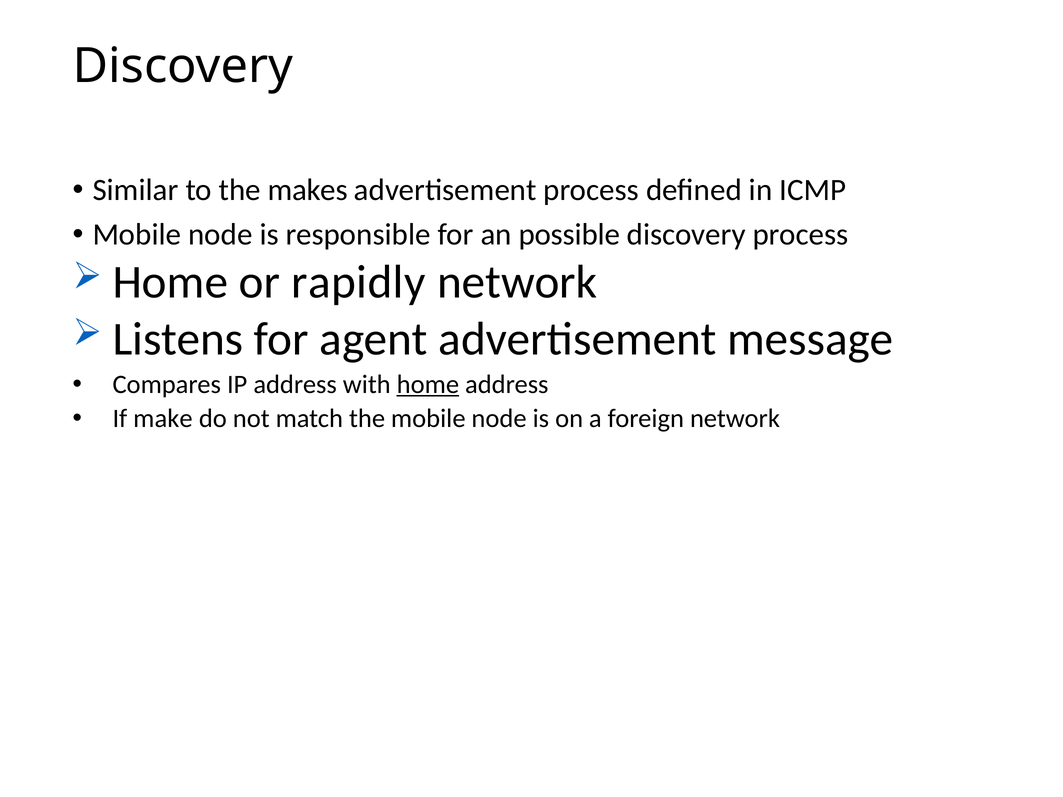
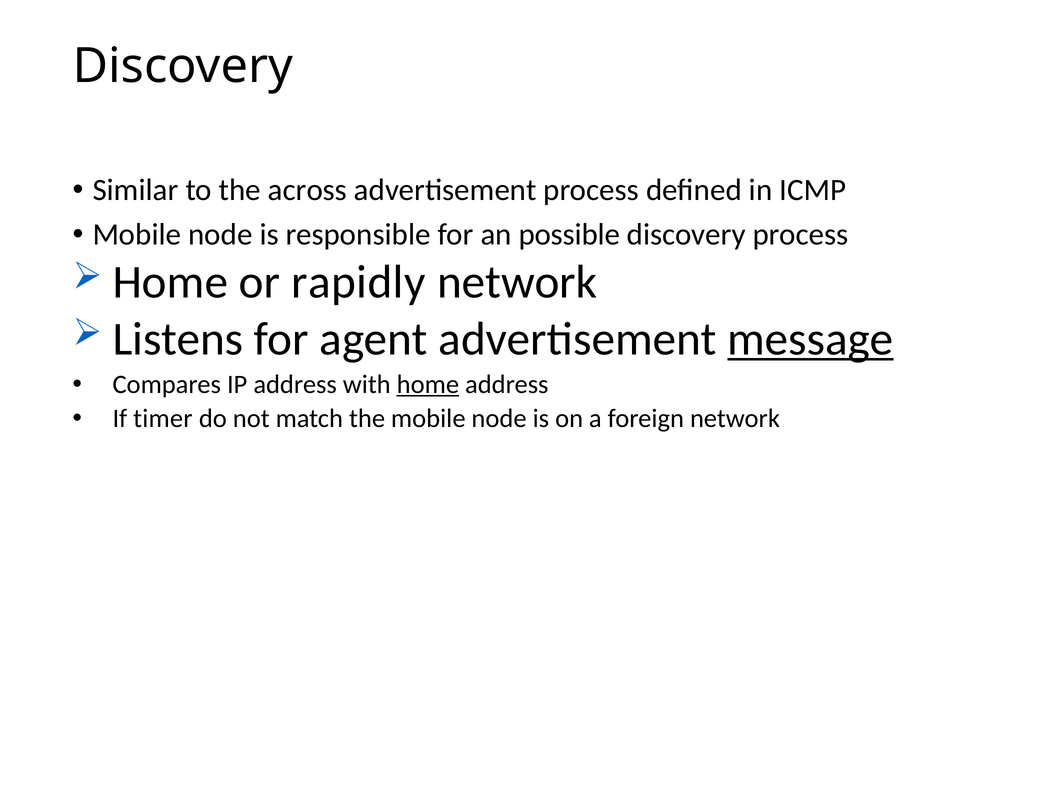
makes: makes -> across (307, 190)
message underline: none -> present (810, 339)
make: make -> timer (163, 419)
